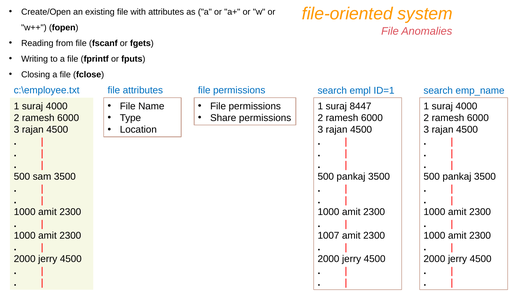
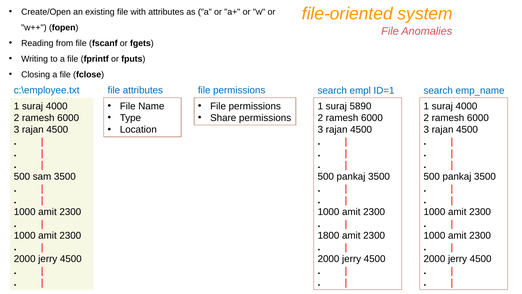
8447: 8447 -> 5890 (361, 106)
1007: 1007 -> 1800 (328, 235)
